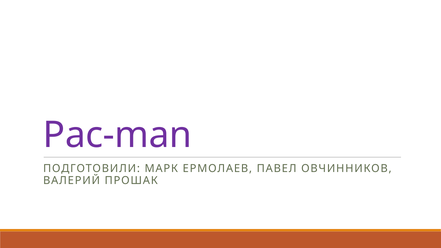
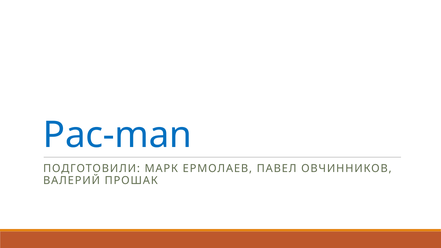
Pac-man colour: purple -> blue (117, 135)
